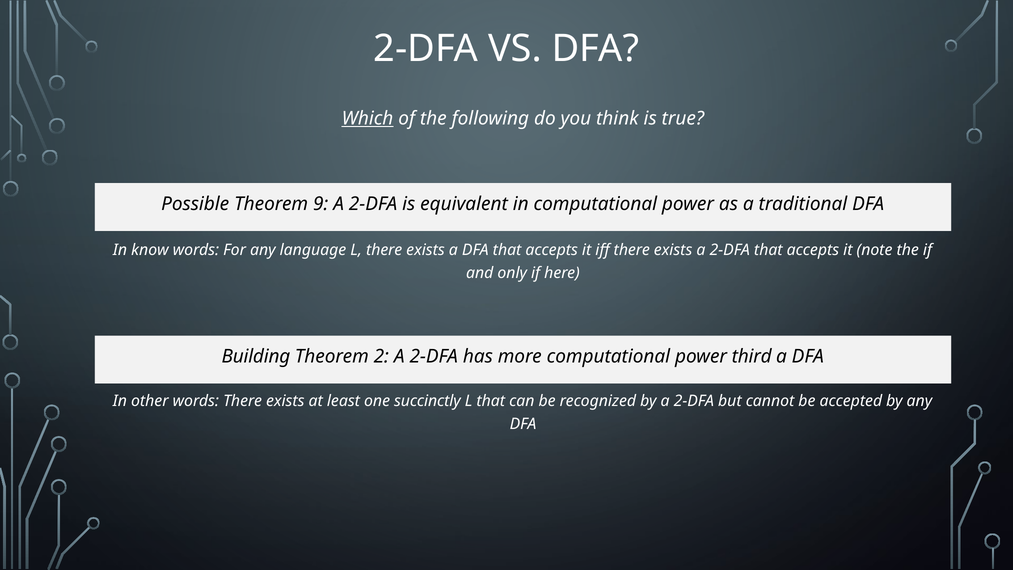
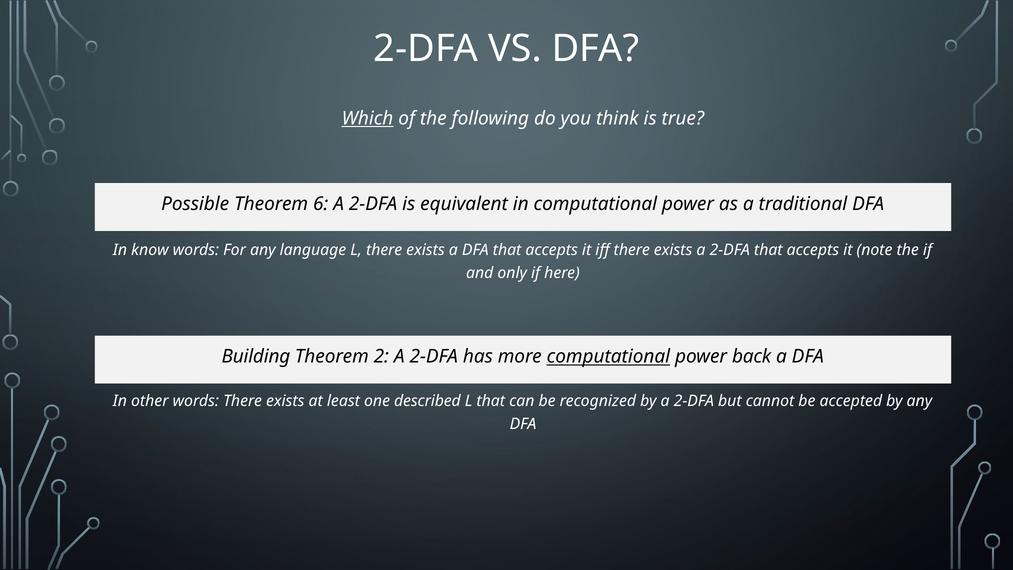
9: 9 -> 6 (321, 204)
computational underline: none -> present (608, 357)
third: third -> back (752, 357)
succinctly: succinctly -> described (427, 401)
